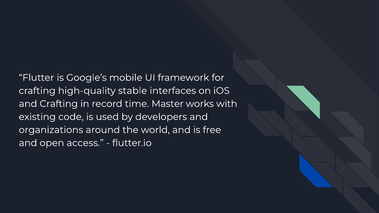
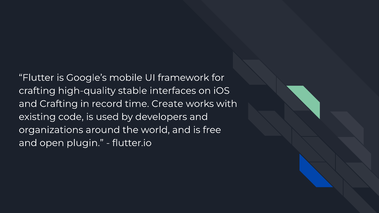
Master: Master -> Create (167, 104)
access: access -> plugin (85, 143)
